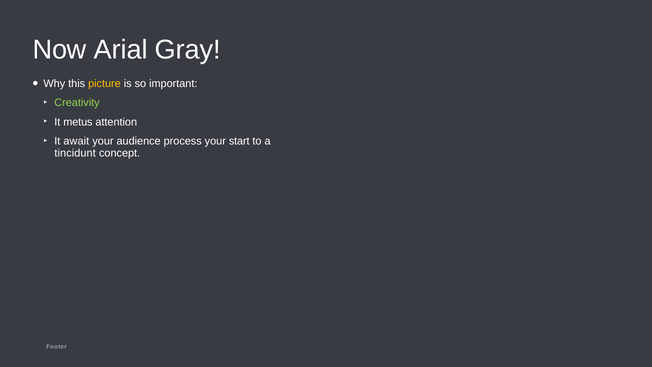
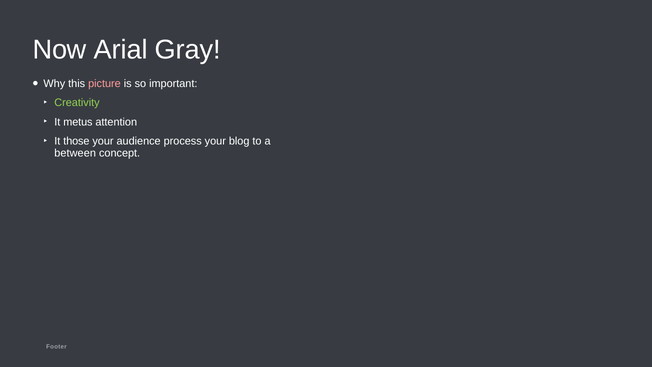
picture colour: yellow -> pink (104, 84)
await: await -> those (76, 141)
start: start -> blog (239, 141)
tincidunt: tincidunt -> between (75, 153)
